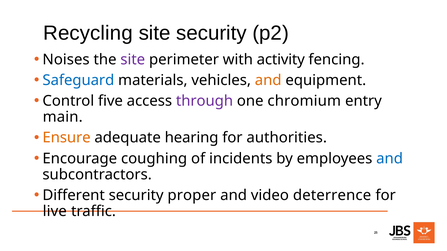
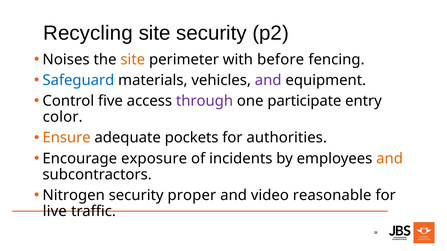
site colour: purple -> orange (133, 60)
activity: activity -> before (281, 60)
and colour: orange -> purple (268, 80)
chromium: chromium -> participate (304, 101)
main: main -> color (63, 117)
hearing: hearing -> pockets (192, 138)
coughing: coughing -> exposure (154, 159)
and colour: blue -> orange (390, 159)
Different: Different -> Nitrogen (74, 196)
deterrence: deterrence -> reasonable (332, 196)
